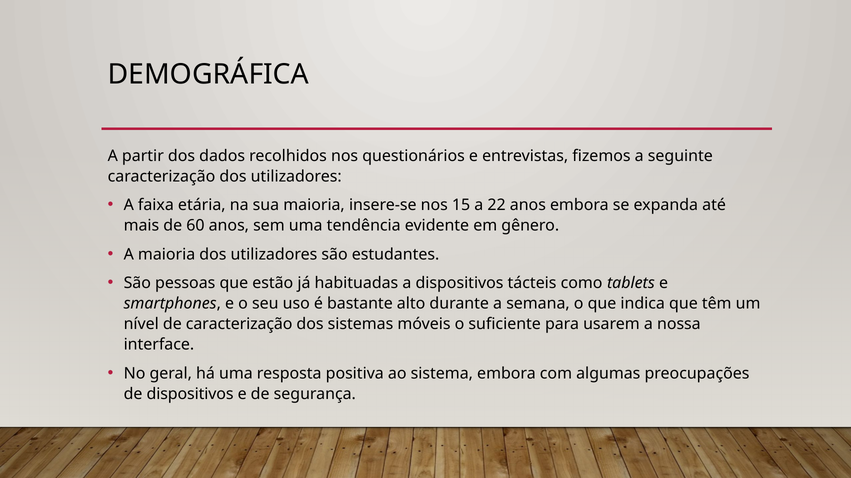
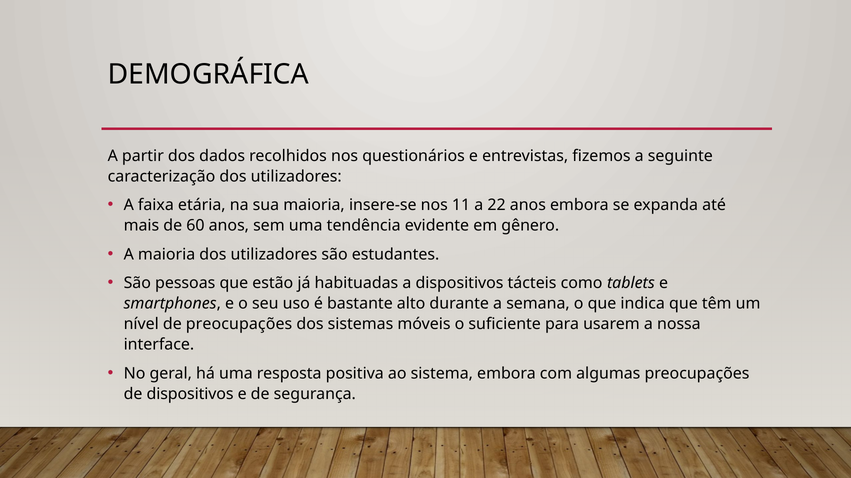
15: 15 -> 11 (461, 205)
de caracterização: caracterização -> preocupações (239, 325)
